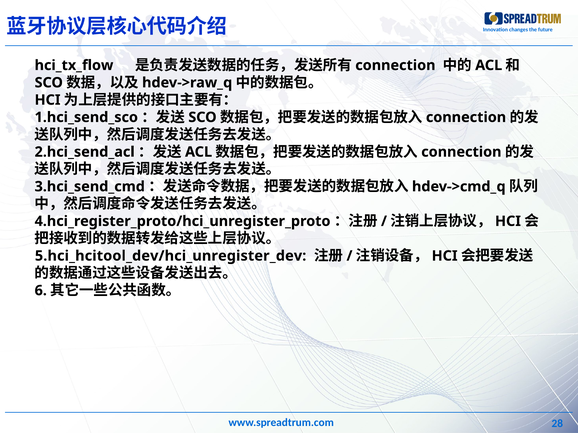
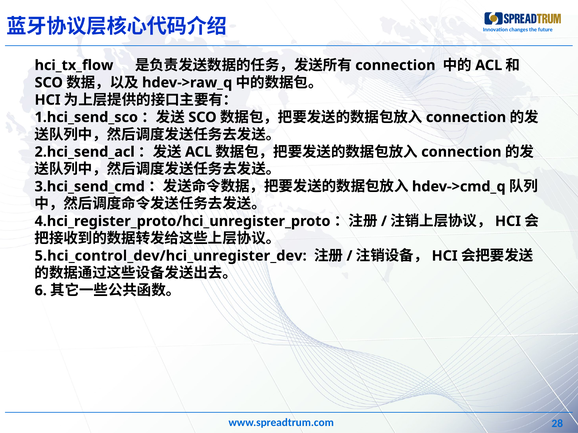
5.hci_hcitool_dev/hci_unregister_dev: 5.hci_hcitool_dev/hci_unregister_dev -> 5.hci_control_dev/hci_unregister_dev (171, 256)
